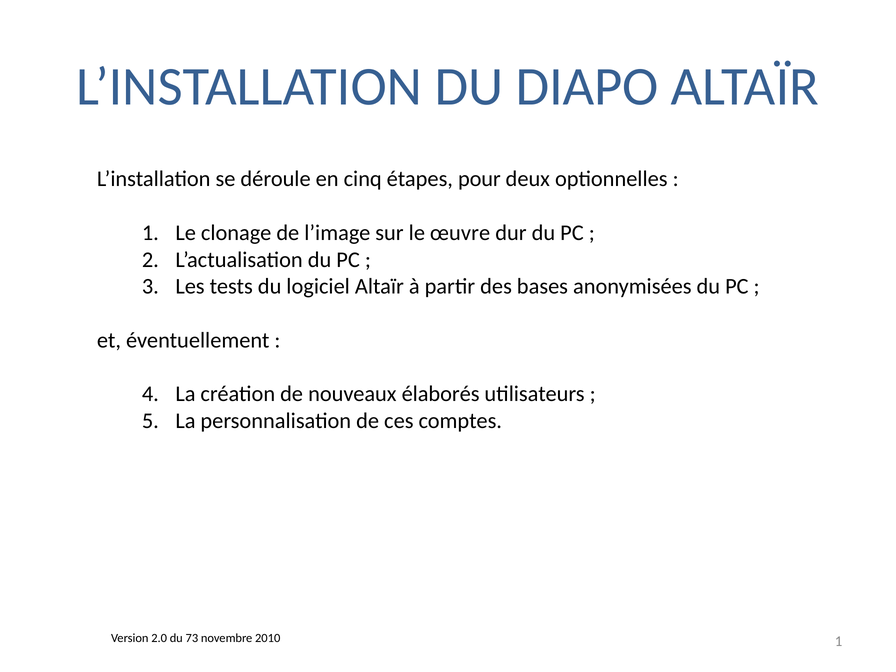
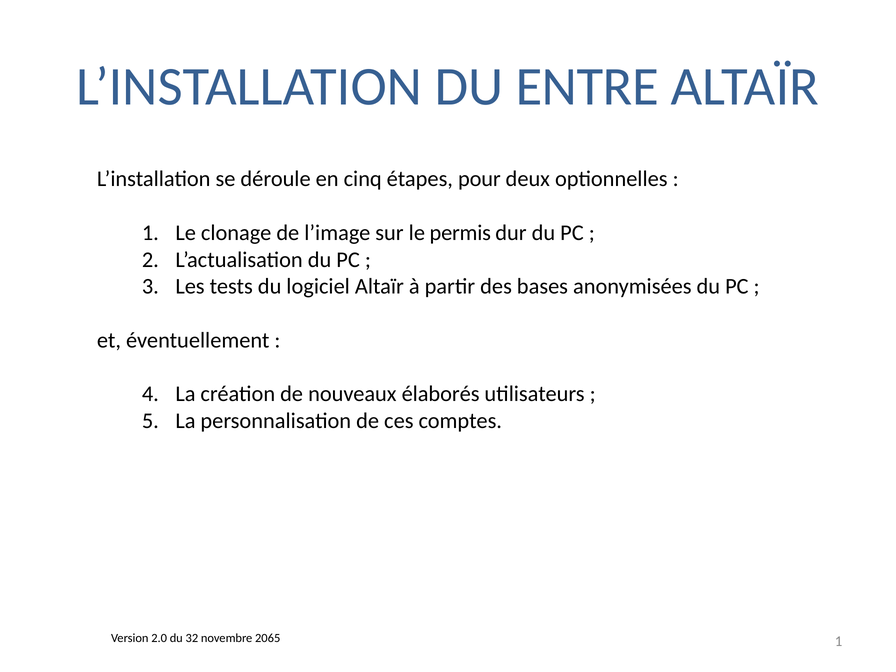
DIAPO: DIAPO -> ENTRE (587, 87)
œuvre: œuvre -> permis (460, 233)
73: 73 -> 32 (192, 638)
2010: 2010 -> 2065 (268, 638)
